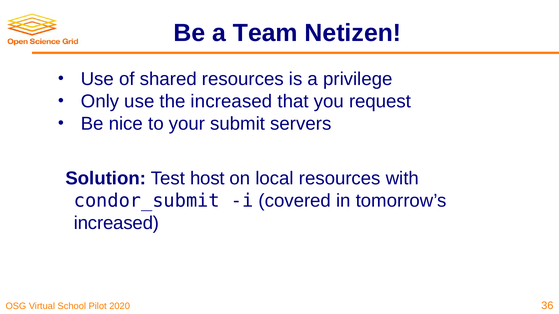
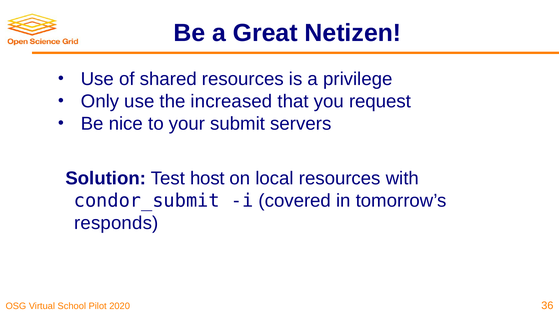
Team: Team -> Great (265, 33)
increased: increased -> responds (116, 223)
